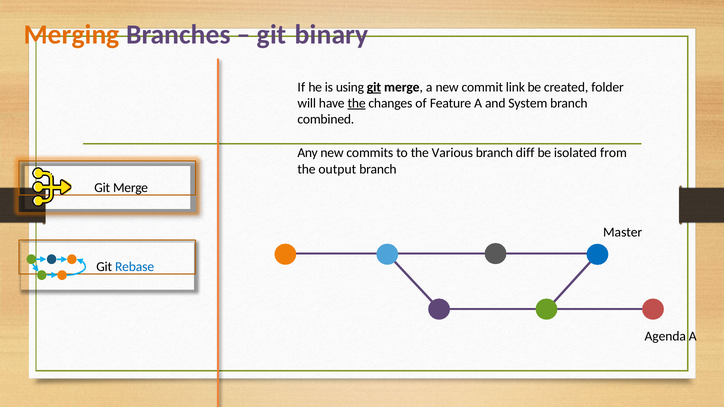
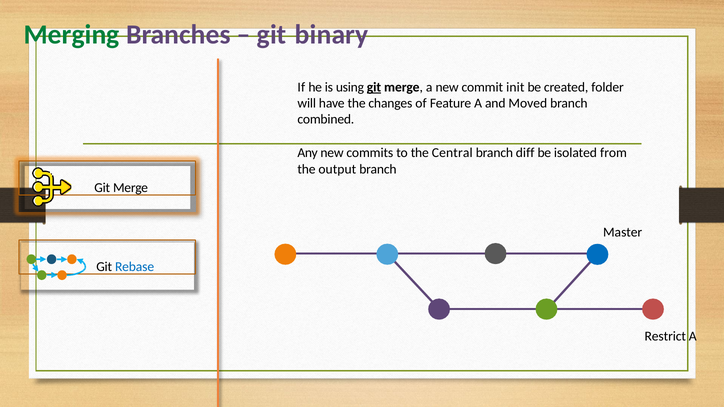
Merging colour: orange -> green (72, 35)
link: link -> init (515, 87)
the underline: present -> none (357, 103)
System: System -> Moved (528, 103)
Various: Various -> Central (452, 153)
Agenda: Agenda -> Restrict (665, 336)
